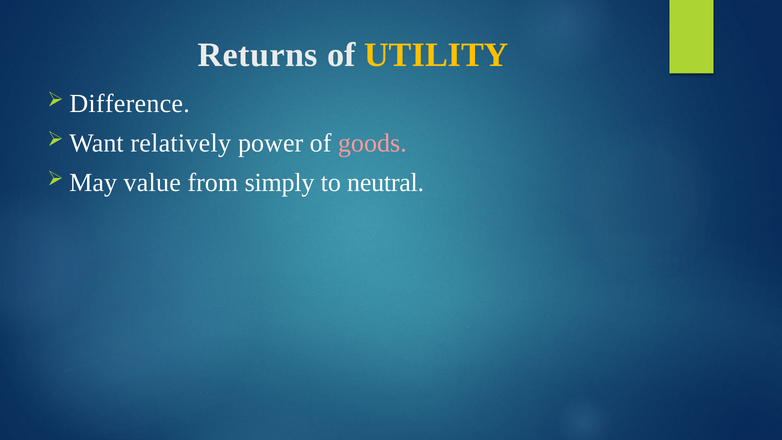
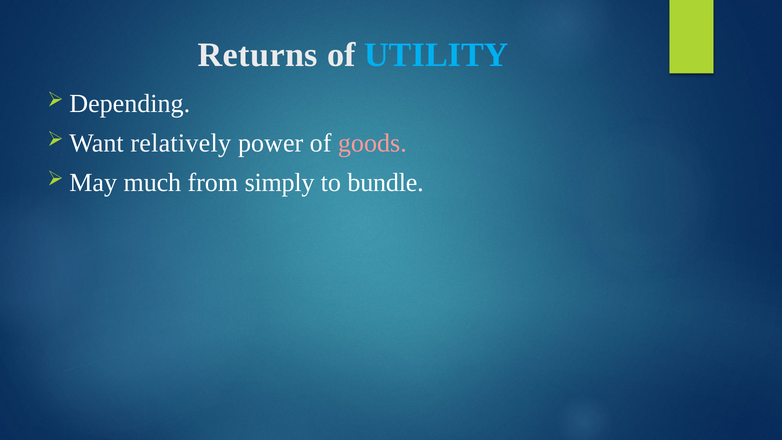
UTILITY colour: yellow -> light blue (436, 55)
Difference: Difference -> Depending (130, 103)
value: value -> much (152, 182)
neutral: neutral -> bundle (386, 182)
